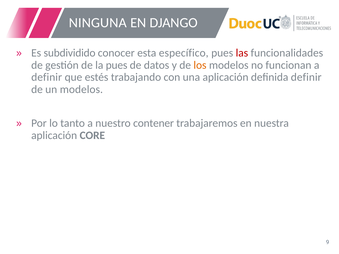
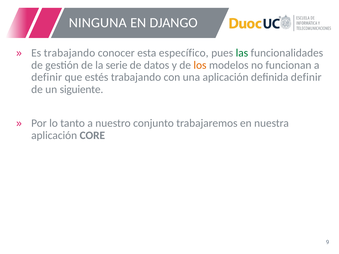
Es subdividido: subdividido -> trabajando (69, 53)
las colour: red -> green (242, 53)
la pues: pues -> serie (117, 65)
un modelos: modelos -> siguiente (82, 90)
contener: contener -> conjunto (154, 123)
